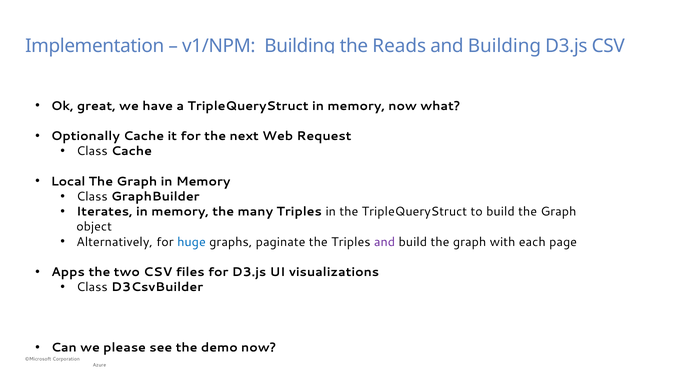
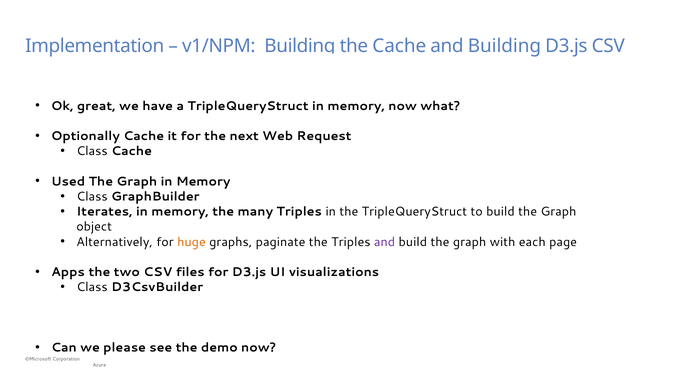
Reads: Reads -> Cache (399, 46)
Local: Local -> Used (68, 182)
huge colour: blue -> orange (191, 242)
